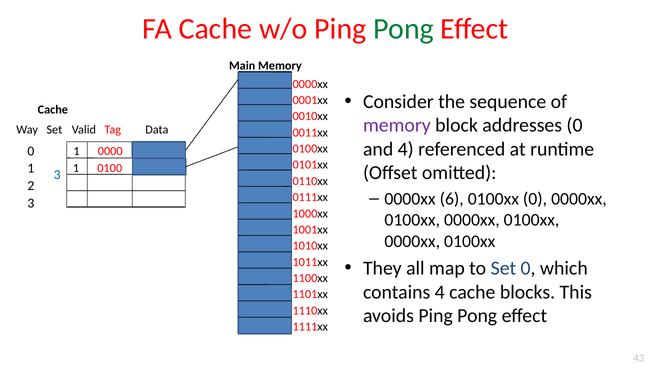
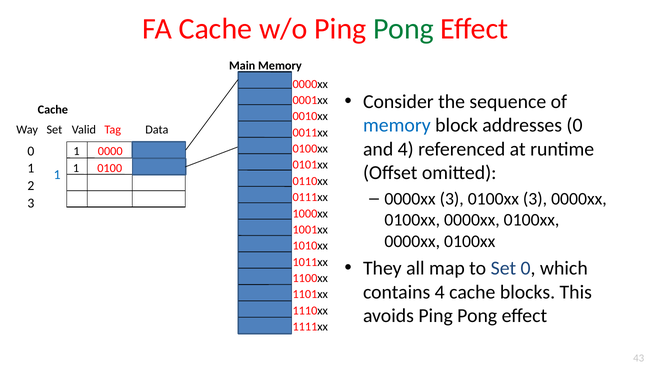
memory colour: purple -> blue (397, 125)
1 3: 3 -> 1 (57, 175)
0000xx 6: 6 -> 3 (452, 199)
0100xx 0: 0 -> 3 (535, 199)
